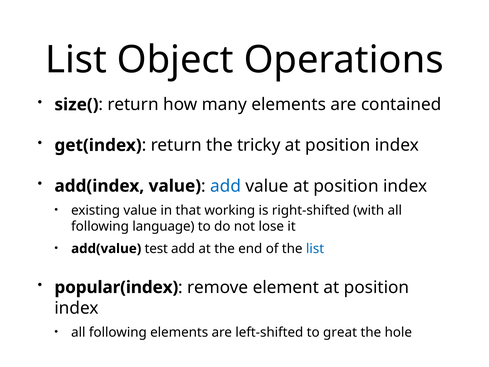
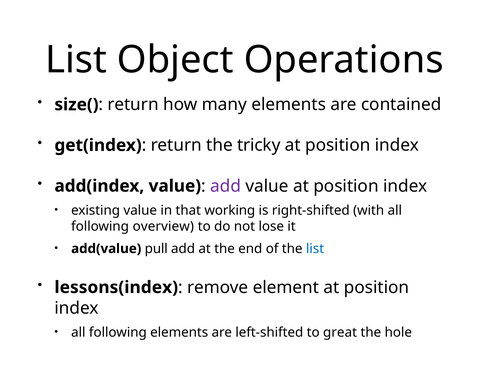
add colour: blue -> purple (226, 186)
language: language -> overview (163, 226)
test: test -> pull (156, 248)
popular(index: popular(index -> lessons(index (116, 287)
